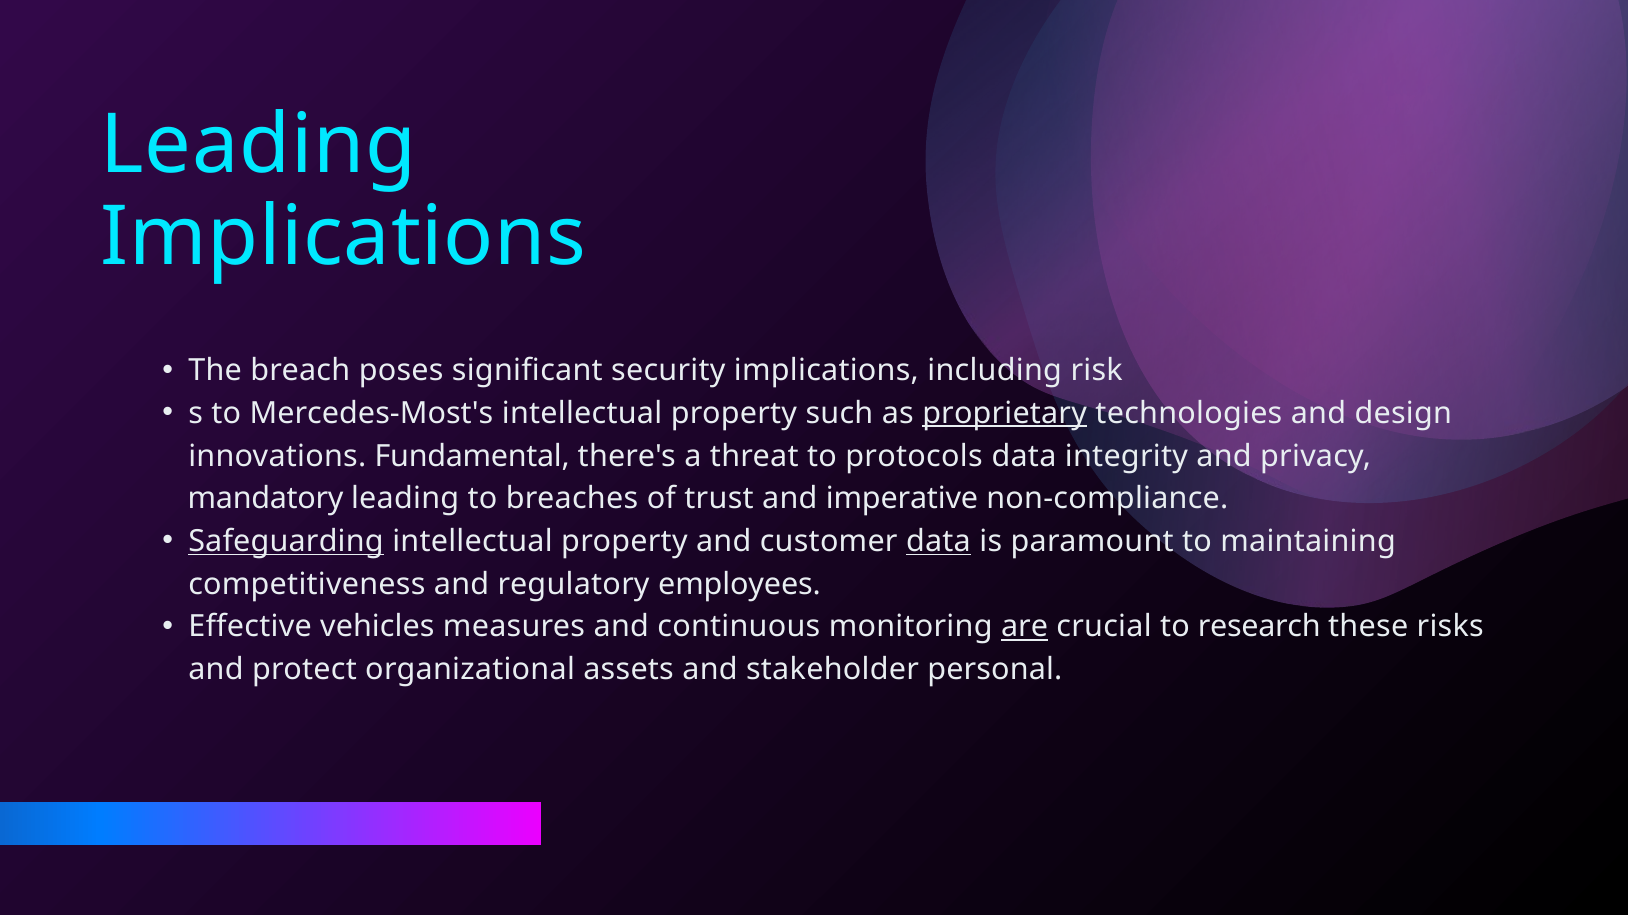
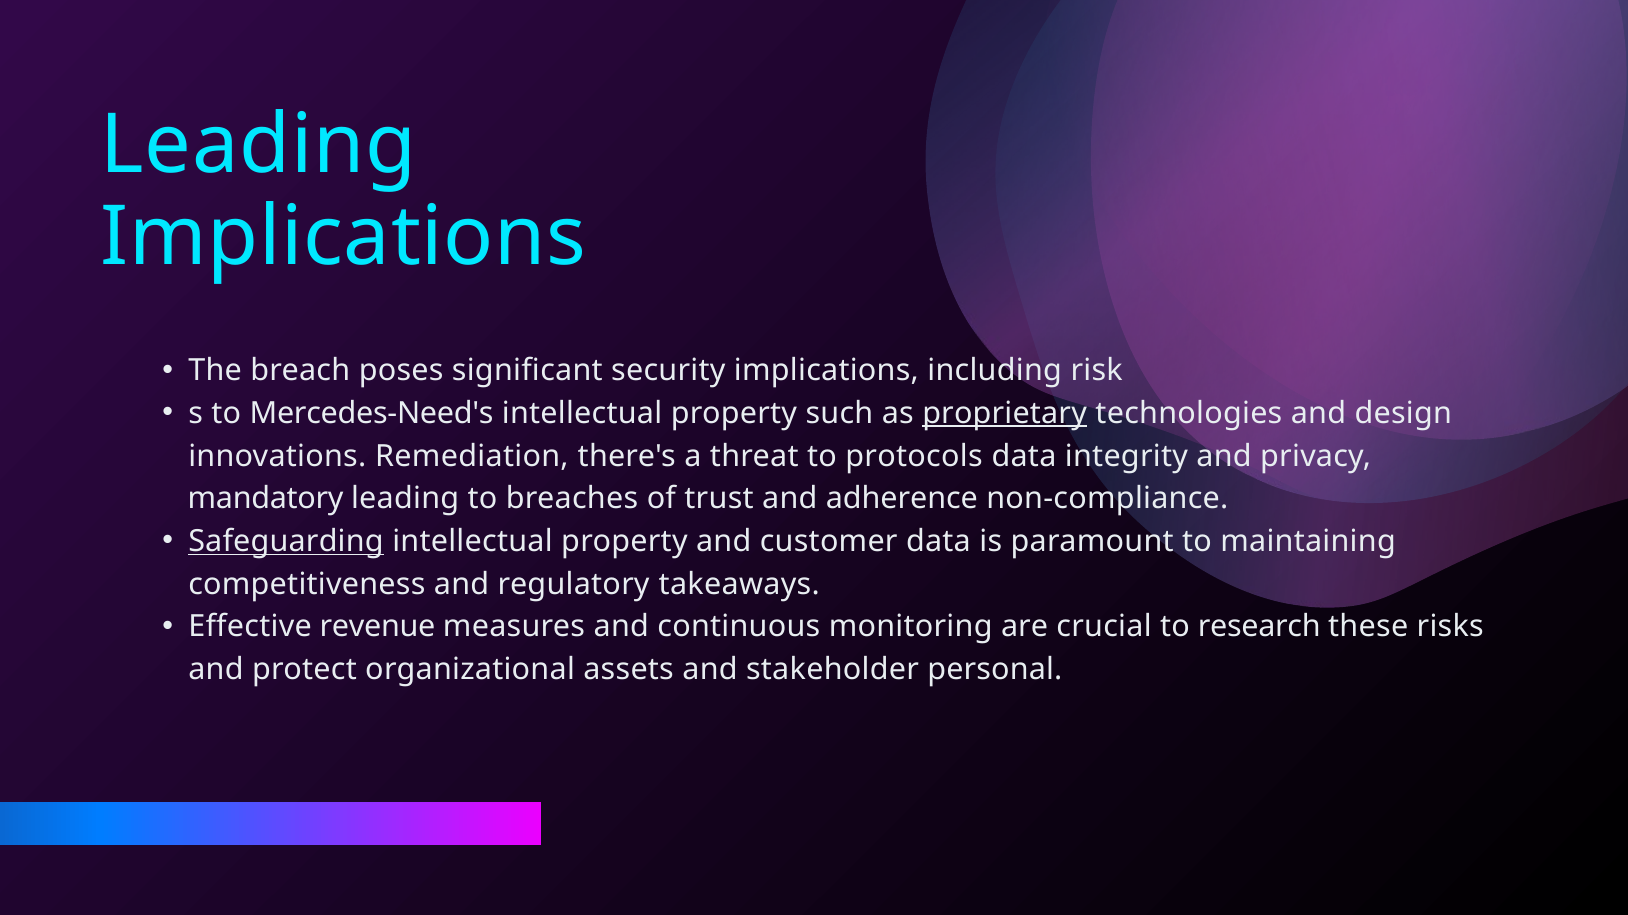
Mercedes-Most's: Mercedes-Most's -> Mercedes-Need's (372, 414)
Fundamental: Fundamental -> Remediation (472, 456)
imperative: imperative -> adherence (902, 499)
data underline: present -> none (938, 542)
employees: employees -> takeaways (739, 584)
vehicles: vehicles -> revenue (378, 627)
are underline: present -> none (1025, 627)
